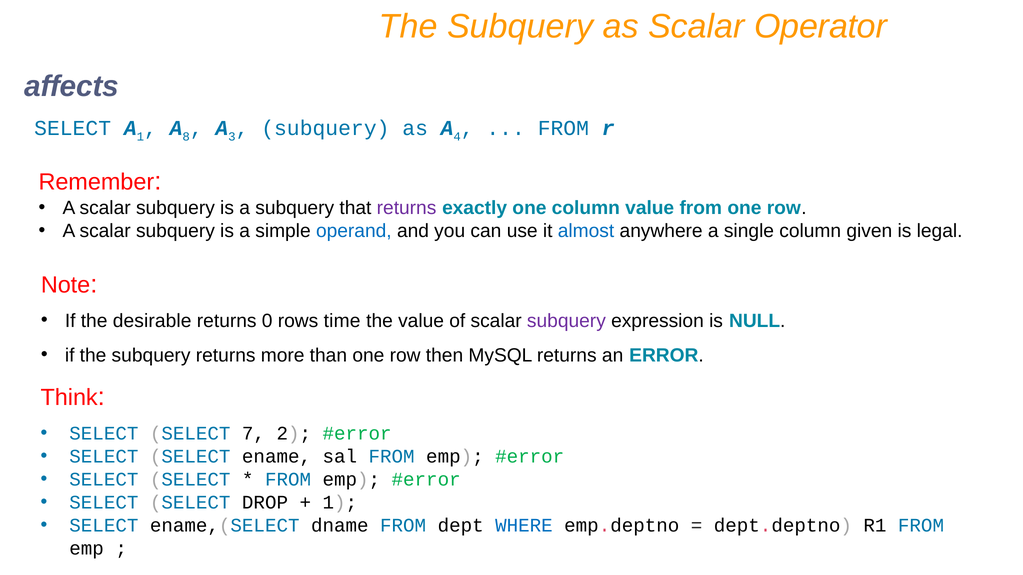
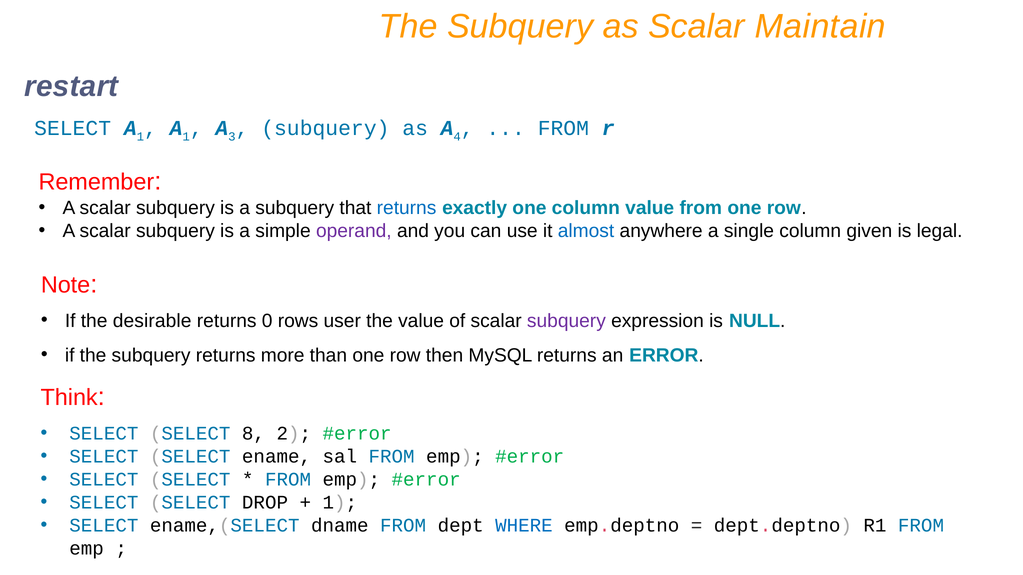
Operator: Operator -> Maintain (820, 27)
affects: affects -> restart (71, 86)
8: 8 -> 1 (186, 137)
returns colour: purple -> blue (407, 208)
operand colour: blue -> purple (354, 231)
time: time -> user (342, 321)
7: 7 -> 8 (253, 434)
